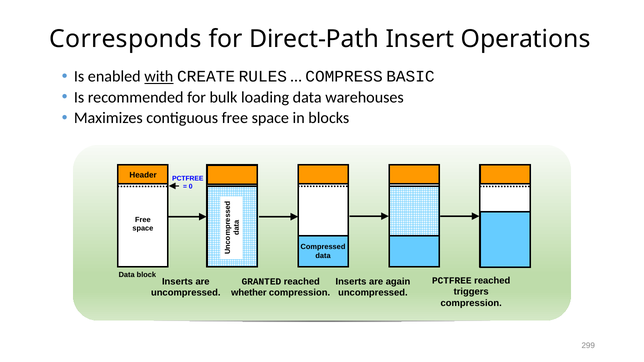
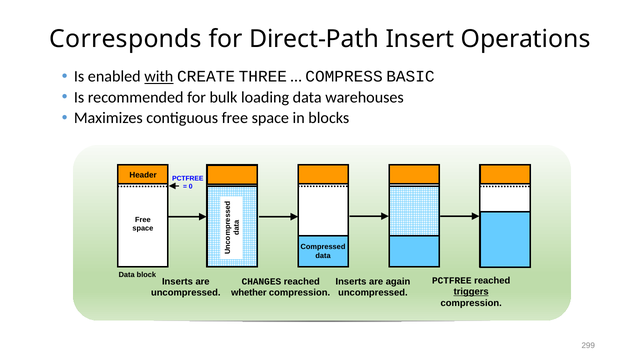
RULES: RULES -> THREE (263, 77)
GRANTED: GRANTED -> CHANGES (261, 282)
triggers underline: none -> present (471, 292)
